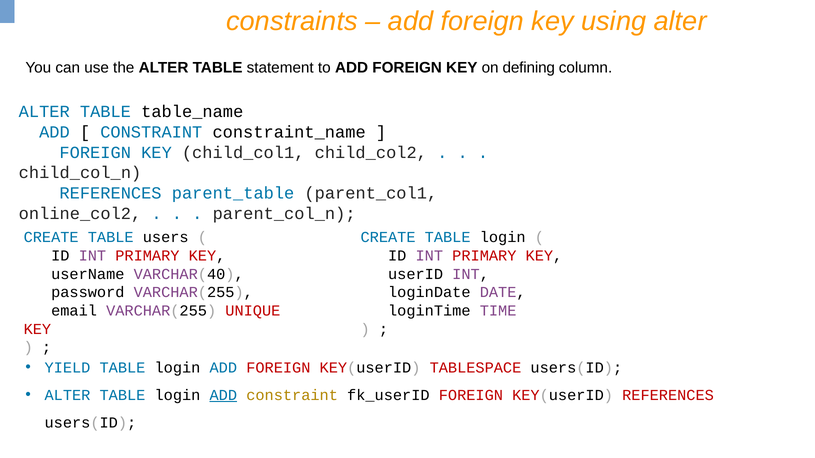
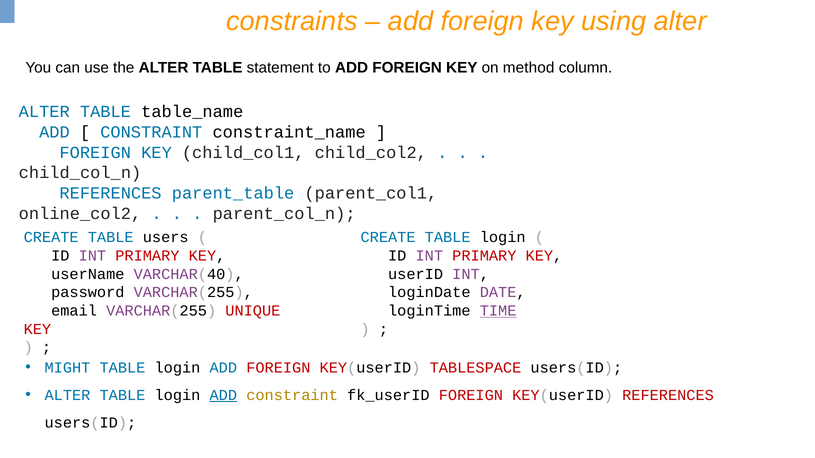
defining: defining -> method (529, 68)
TIME underline: none -> present (498, 311)
YIELD: YIELD -> MIGHT (67, 368)
